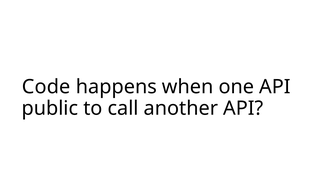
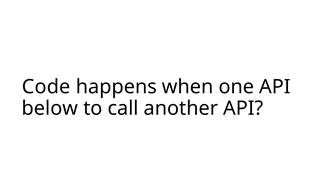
public: public -> below (50, 108)
